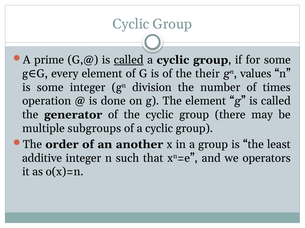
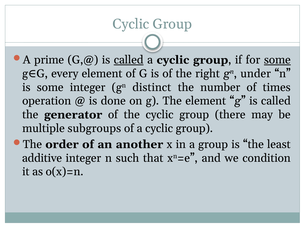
some underline: none -> present (277, 60)
values: values -> under (256, 74)
their: their -> right (208, 74)
division: division -> distinct (152, 88)
operators: operators -> condition (267, 159)
